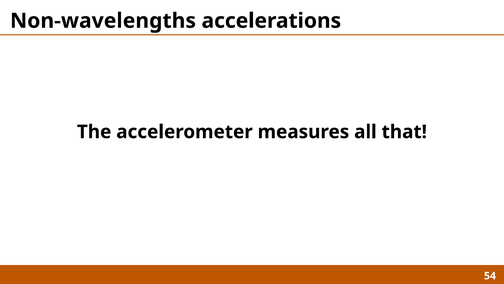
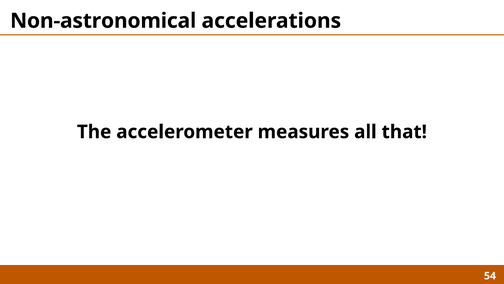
Non-wavelengths: Non-wavelengths -> Non-astronomical (103, 21)
